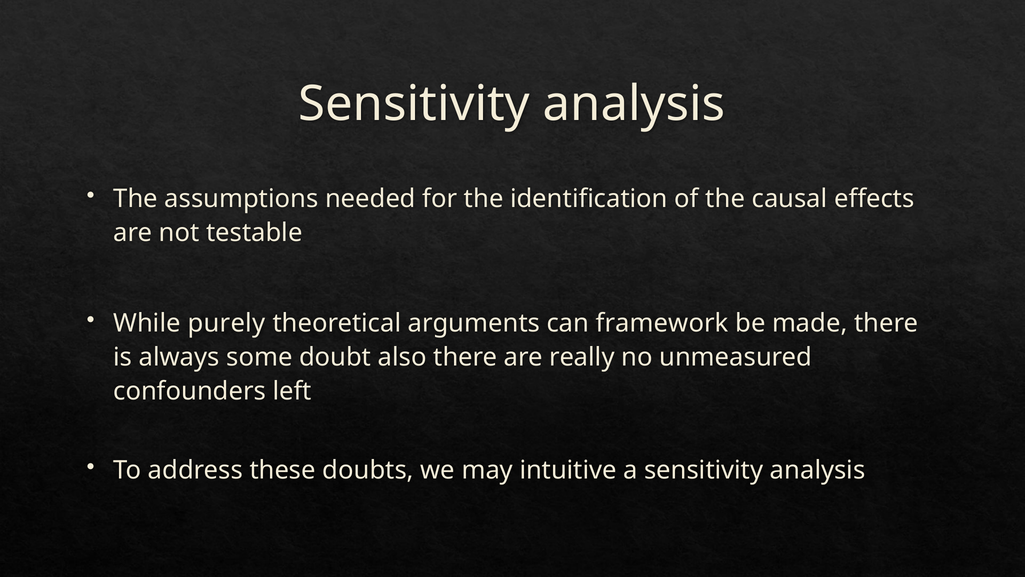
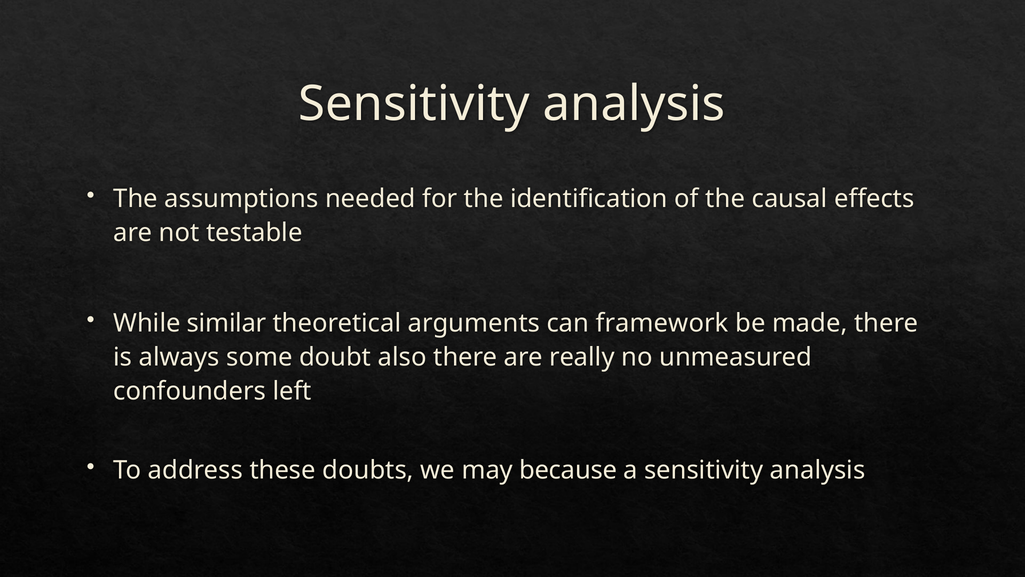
purely: purely -> similar (227, 323)
intuitive: intuitive -> because (568, 470)
